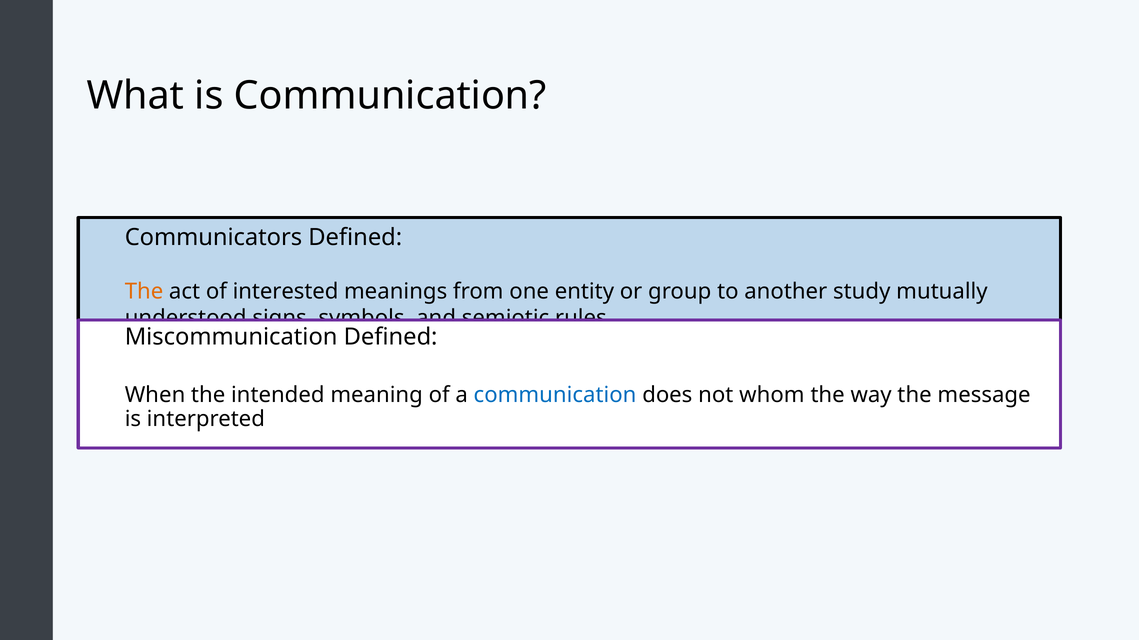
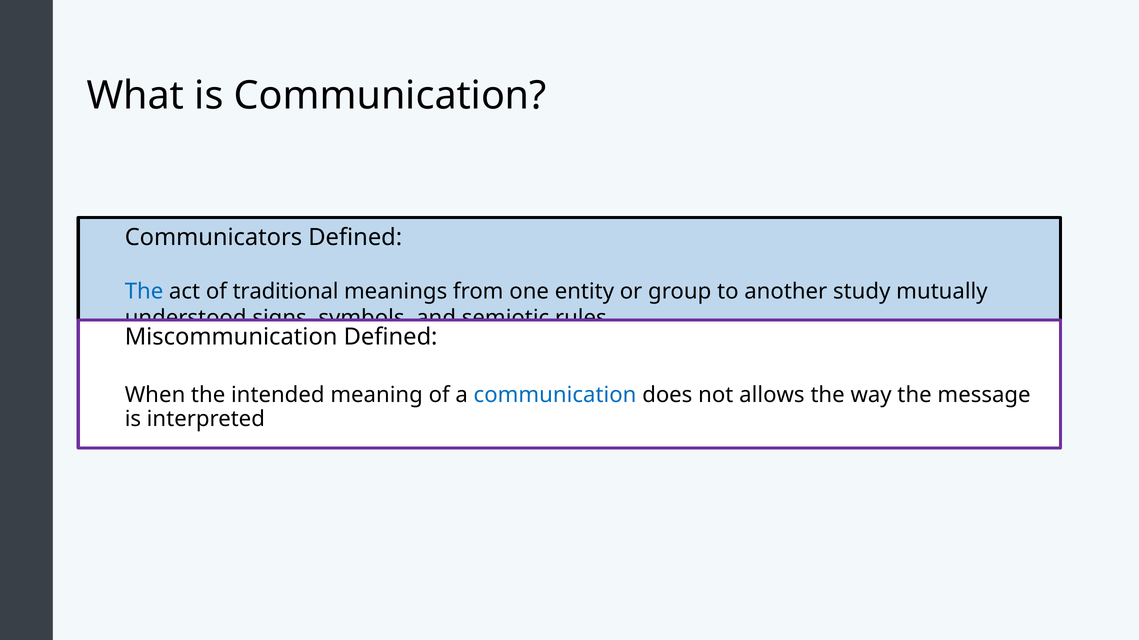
The colour: orange -> blue (144, 292)
interested: interested -> traditional (286, 292)
whom: whom -> allows (772, 395)
